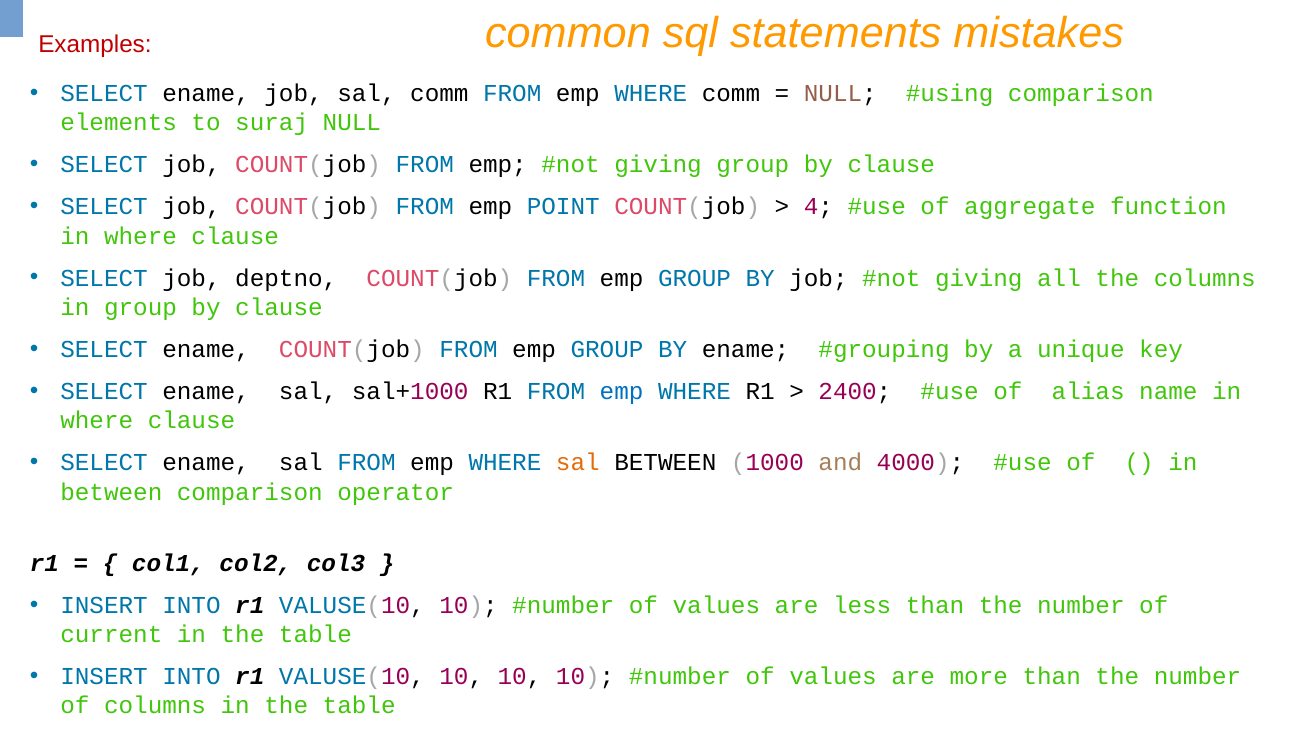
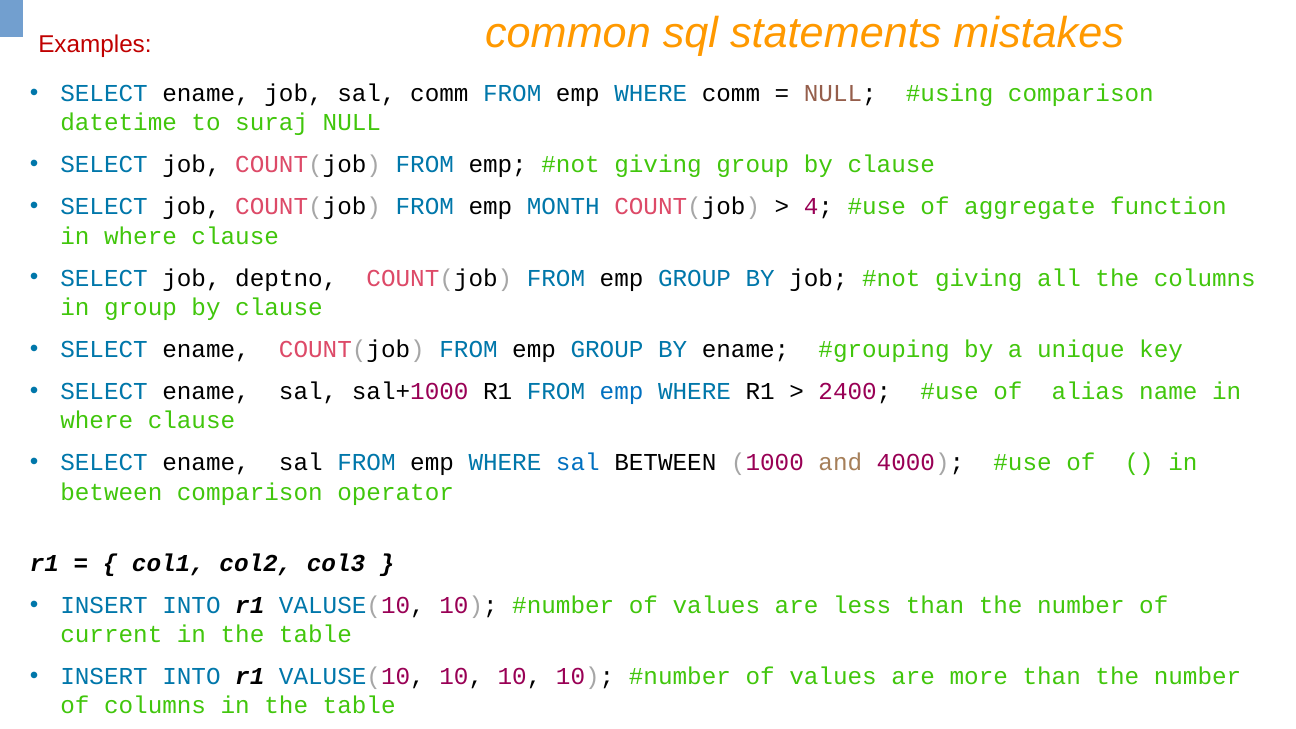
elements: elements -> datetime (119, 123)
POINT: POINT -> MONTH (563, 207)
sal colour: orange -> blue (578, 463)
